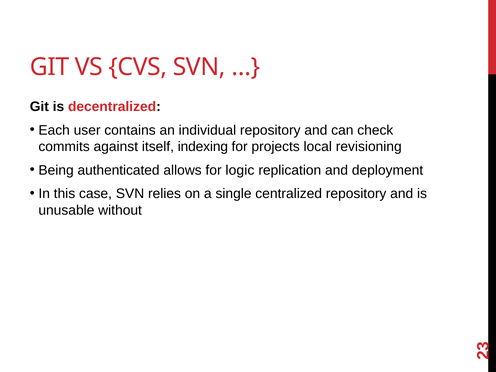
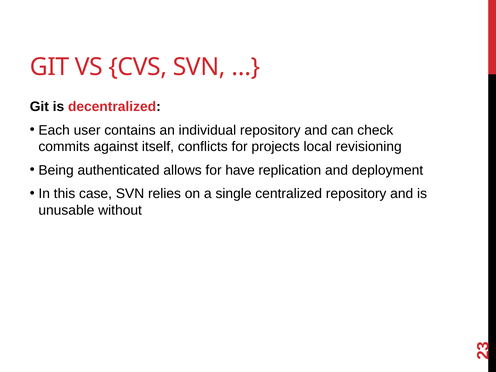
indexing: indexing -> conflicts (203, 147)
logic: logic -> have (240, 170)
